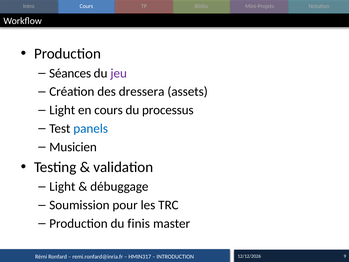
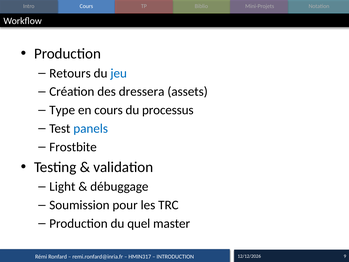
Séances: Séances -> Retours (70, 73)
jeu colour: purple -> blue (119, 73)
Light: Light -> Type (62, 110)
Musicien: Musicien -> Frostbite (73, 147)
finis: finis -> quel (139, 223)
